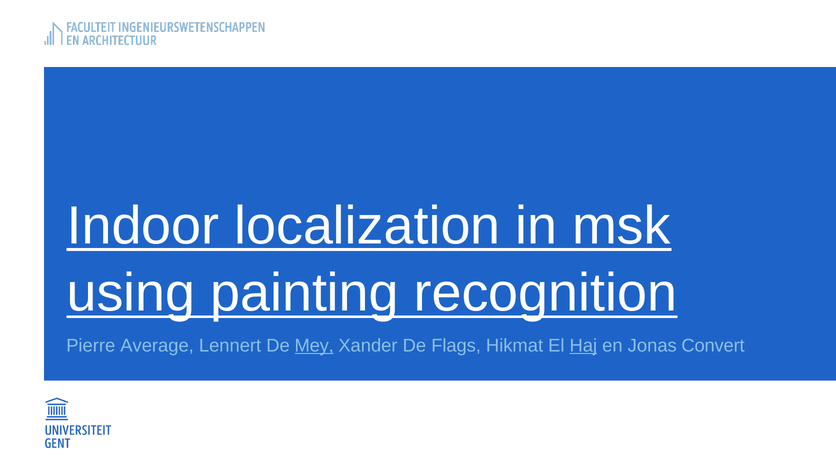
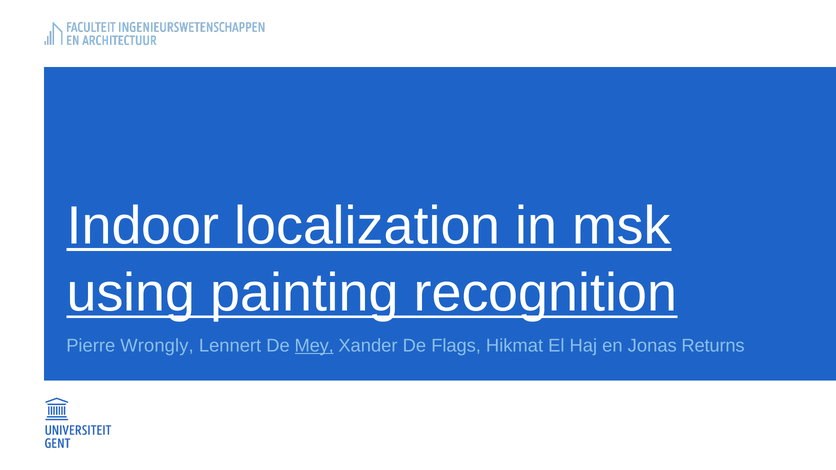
Average: Average -> Wrongly (157, 346)
Haj underline: present -> none (583, 346)
Convert: Convert -> Returns (713, 346)
